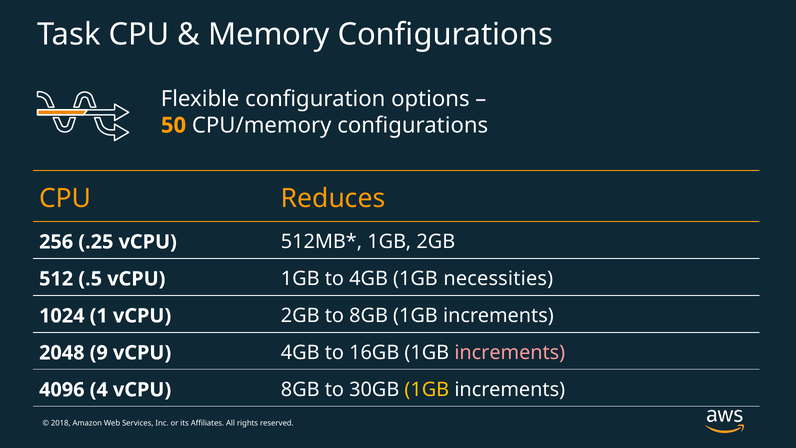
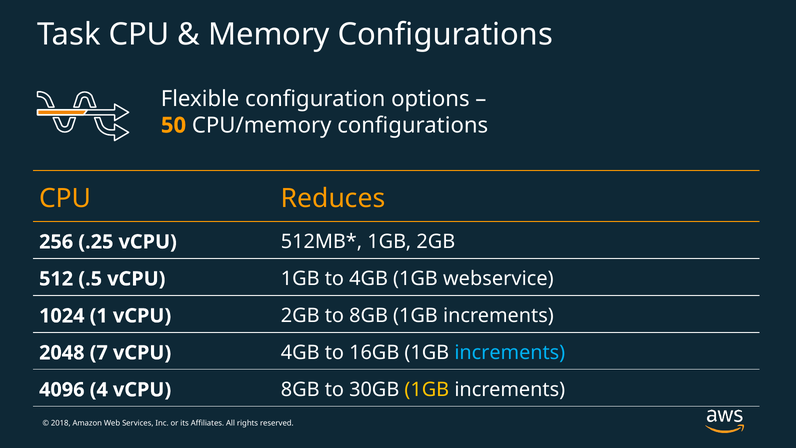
necessities: necessities -> webservice (498, 279)
9: 9 -> 7 (99, 353)
increments colour: pink -> light blue (510, 353)
